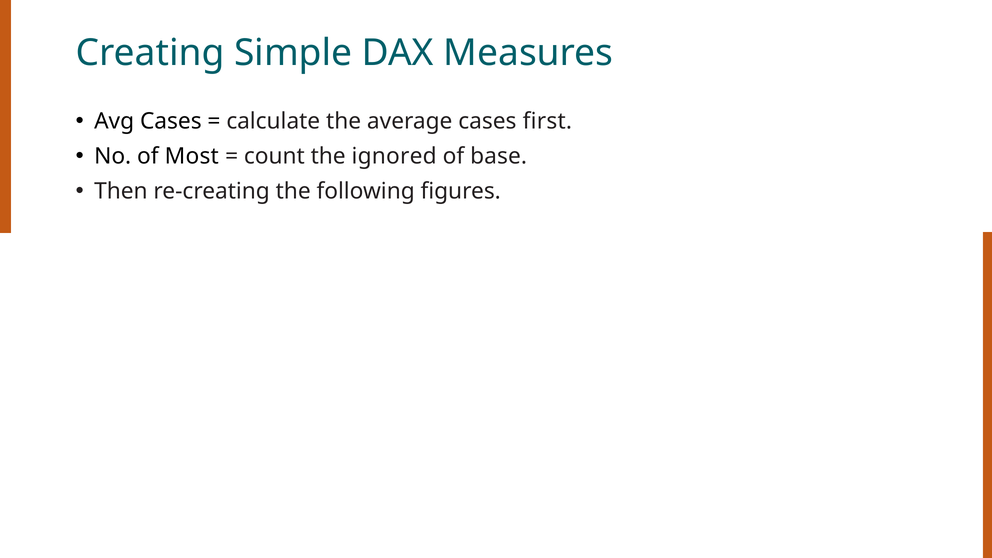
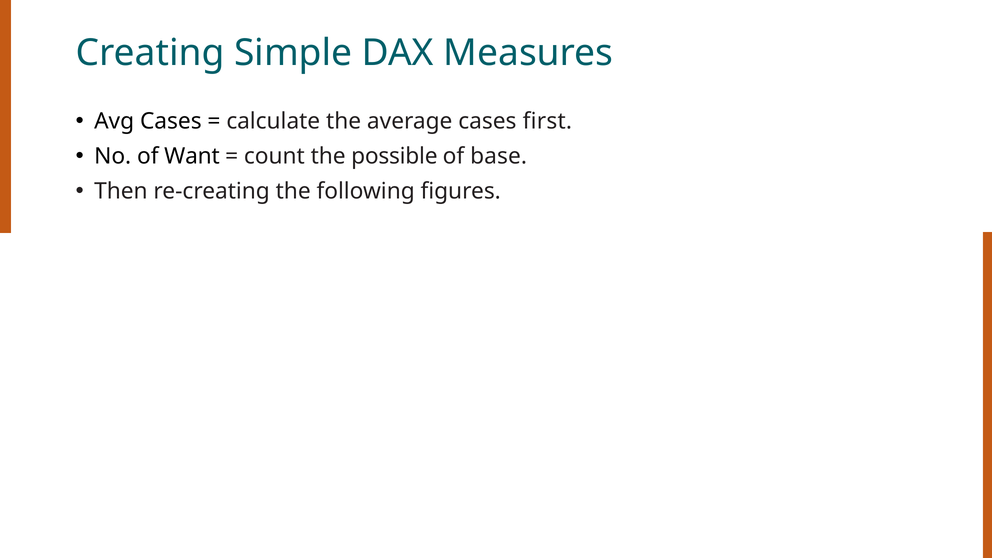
Most: Most -> Want (192, 156)
ignored: ignored -> possible (394, 156)
